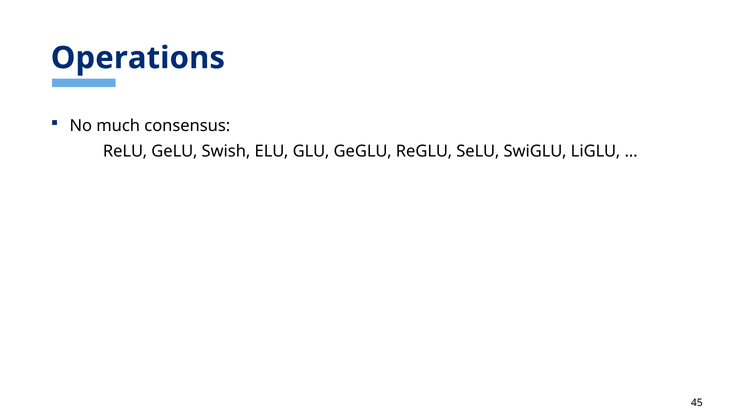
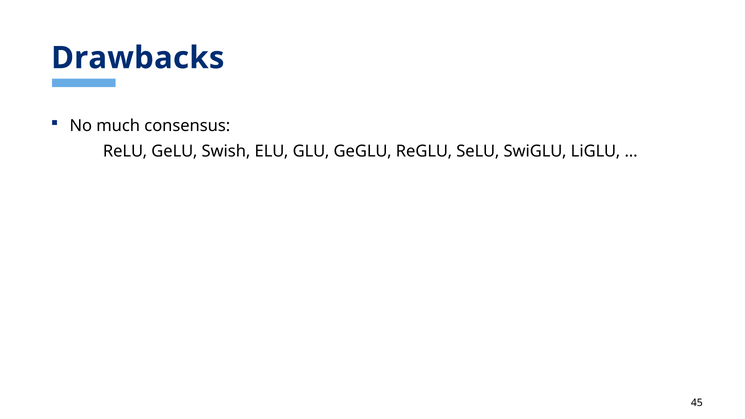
Operations: Operations -> Drawbacks (138, 58)
